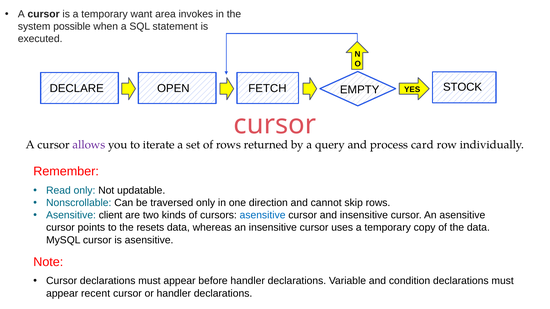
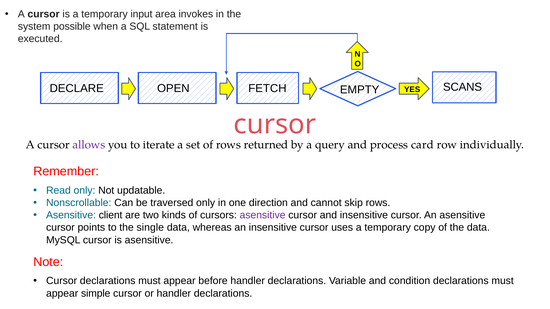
want: want -> input (141, 14)
STOCK: STOCK -> SCANS (463, 87)
asensitive colour: blue -> purple (263, 215)
resets: resets -> single (150, 228)
recent: recent -> simple (96, 294)
